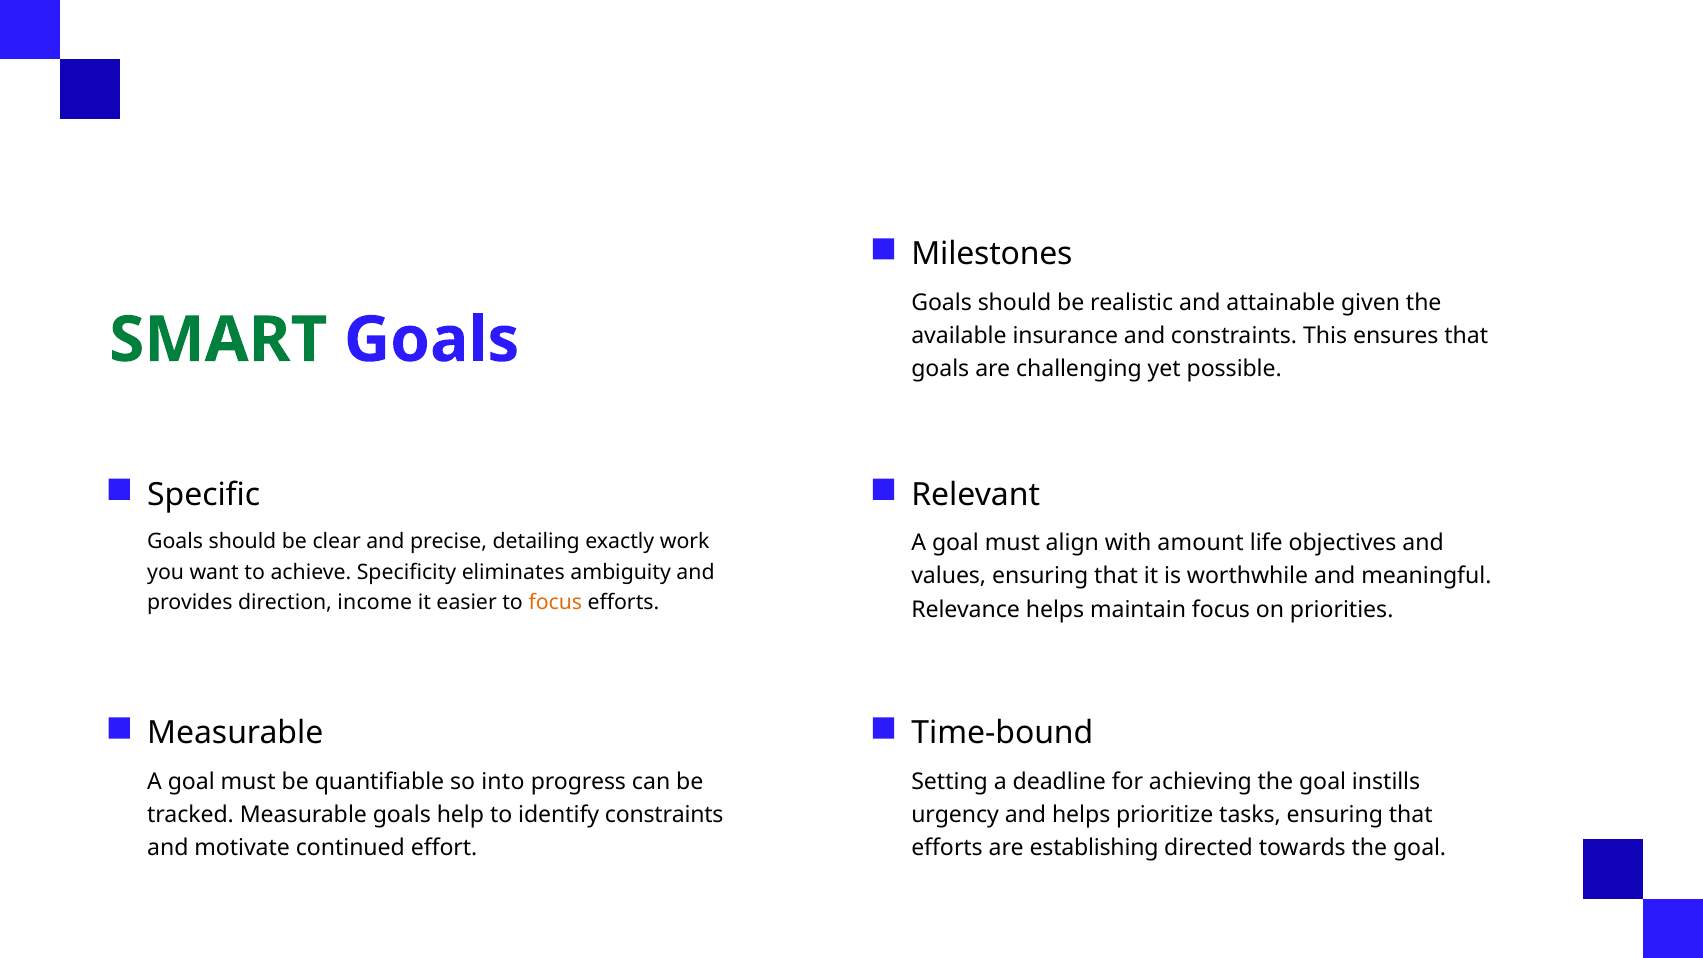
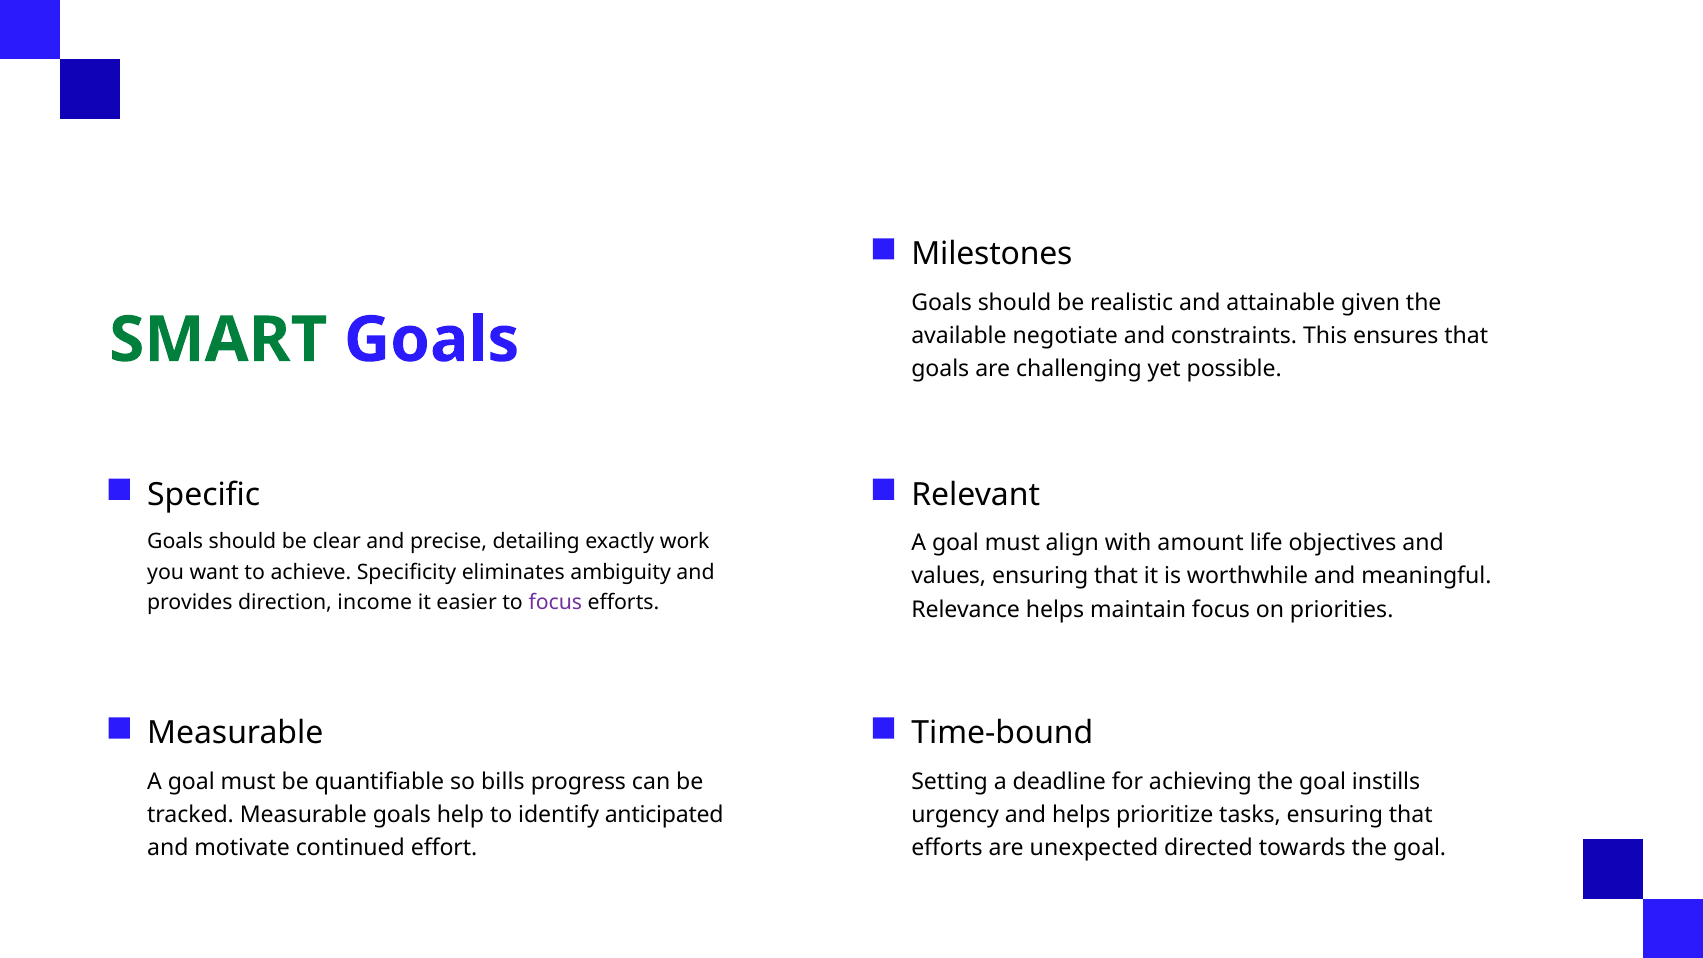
insurance: insurance -> negotiate (1065, 336)
focus colour: orange -> purple (555, 603)
into: into -> bills (503, 782)
identify constraints: constraints -> anticipated (664, 815)
establishing: establishing -> unexpected (1094, 848)
